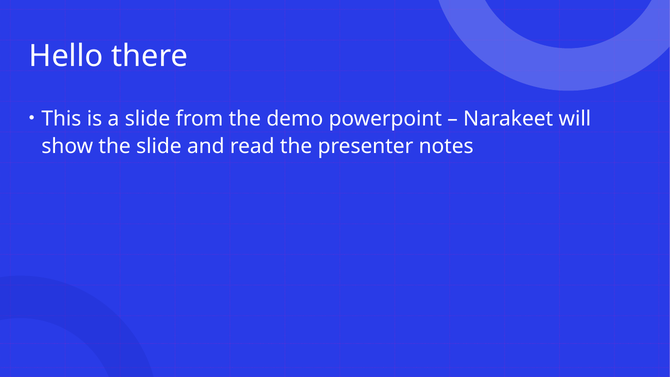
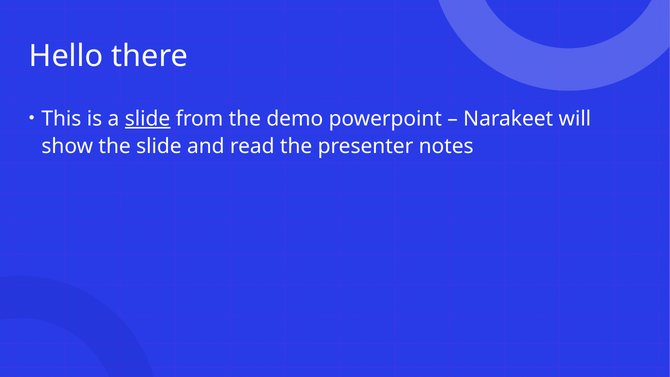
slide underline: none -> present (148, 119)
